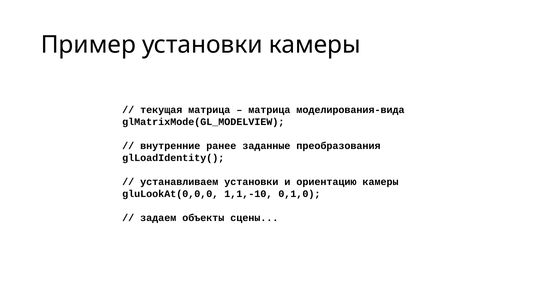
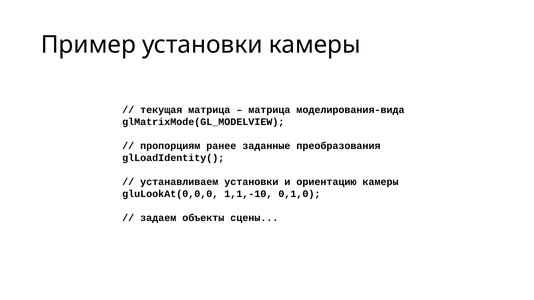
внутренние: внутренние -> пропорциям (170, 146)
